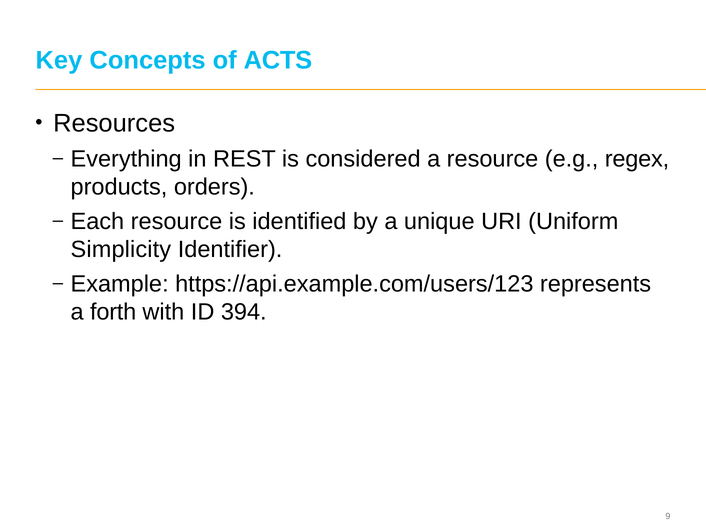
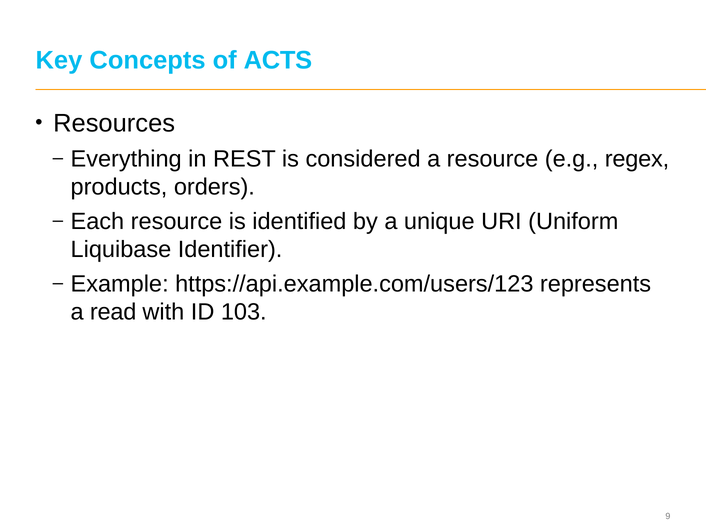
Simplicity: Simplicity -> Liquibase (121, 250)
forth: forth -> read (113, 313)
394: 394 -> 103 (244, 313)
